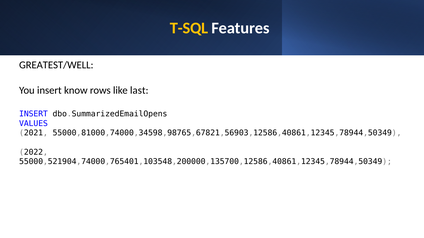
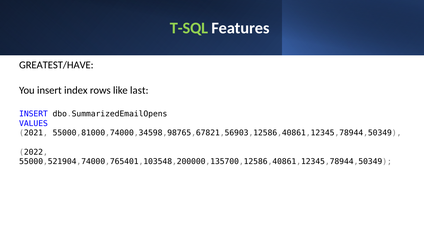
T-SQL colour: yellow -> light green (189, 28)
GREATEST/WELL: GREATEST/WELL -> GREATEST/HAVE (56, 65)
know: know -> index (76, 91)
